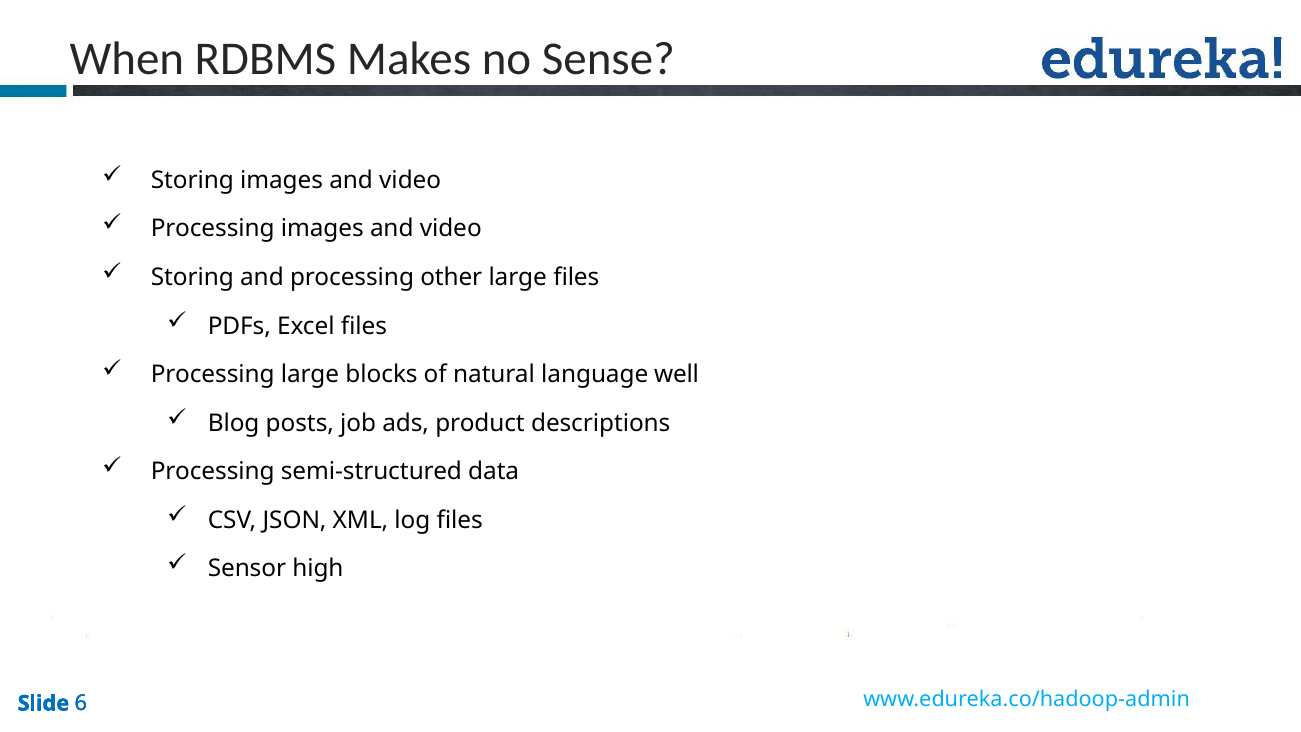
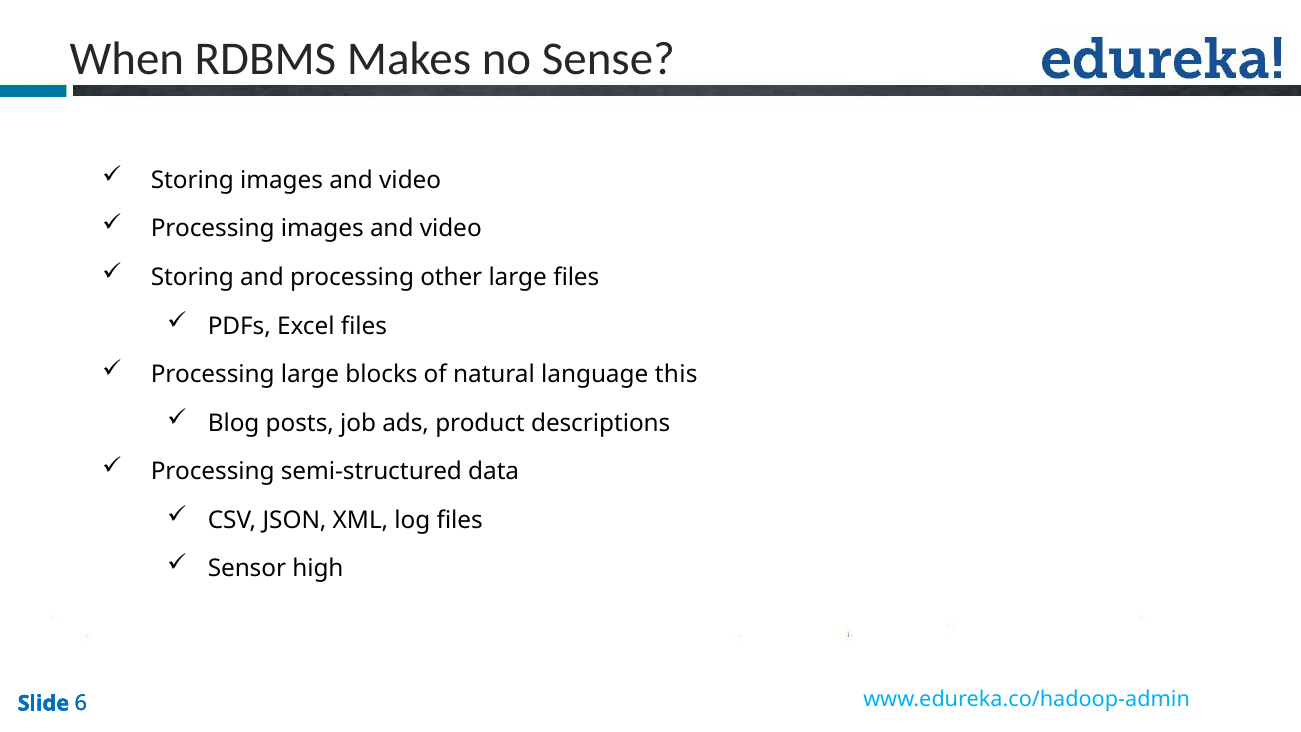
well: well -> this (676, 375)
